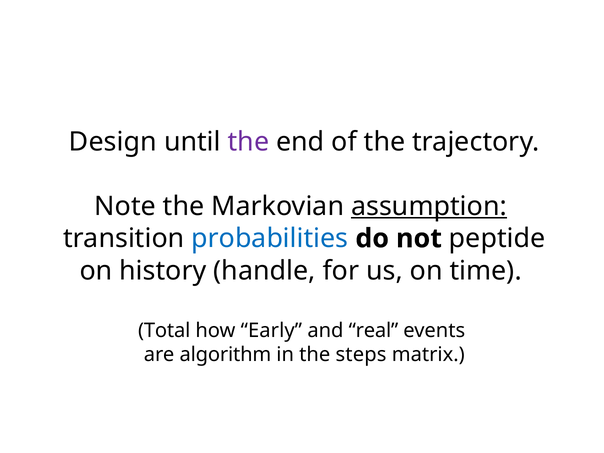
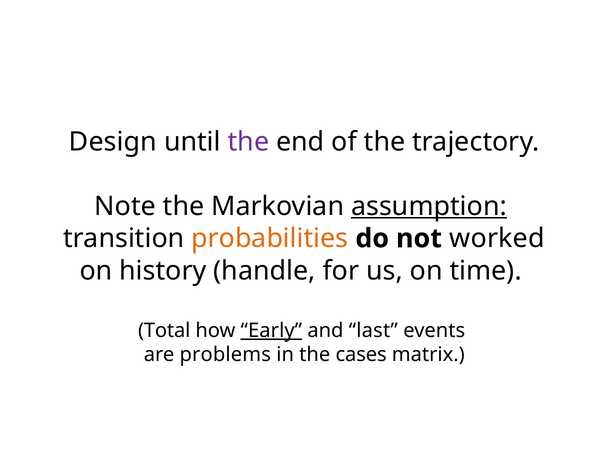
probabilities colour: blue -> orange (270, 238)
peptide: peptide -> worked (497, 238)
Early underline: none -> present (271, 331)
real: real -> last (373, 331)
algorithm: algorithm -> problems (225, 355)
steps: steps -> cases (361, 355)
